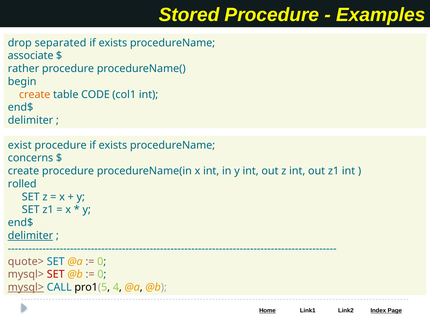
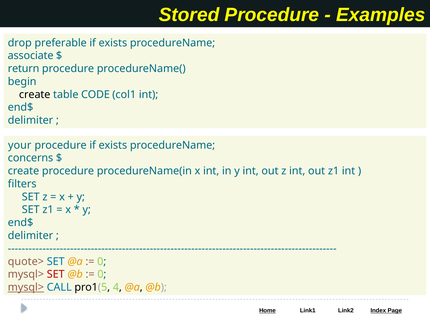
separated: separated -> preferable (61, 43)
rather: rather -> return (24, 69)
create colour: orange -> black (35, 94)
exist: exist -> your (20, 145)
rolled: rolled -> filters (22, 184)
delimiter underline: present -> none (30, 235)
